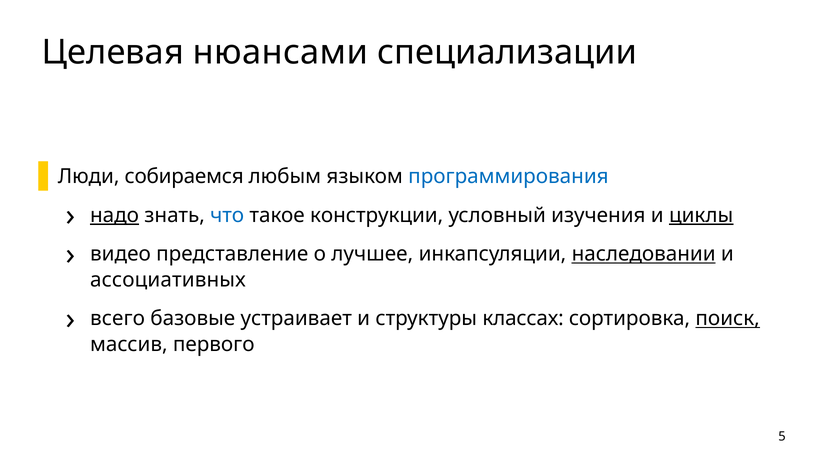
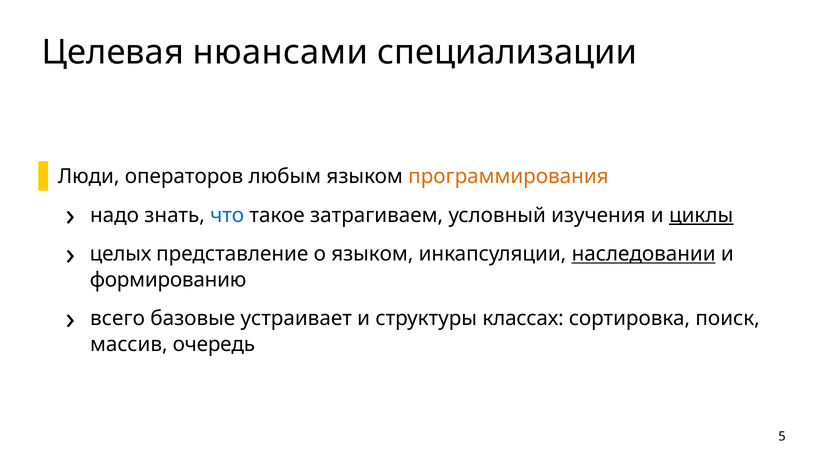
собираемся: собираемся -> операторов (184, 177)
программирования colour: blue -> orange (508, 177)
надо underline: present -> none (115, 215)
конструкции: конструкции -> затрагиваем (377, 215)
видео: видео -> целых (121, 254)
о лучшее: лучшее -> языком (372, 254)
ассоциативных: ассоциативных -> формированию (168, 280)
поиск underline: present -> none (728, 319)
первого: первого -> очередь (214, 345)
